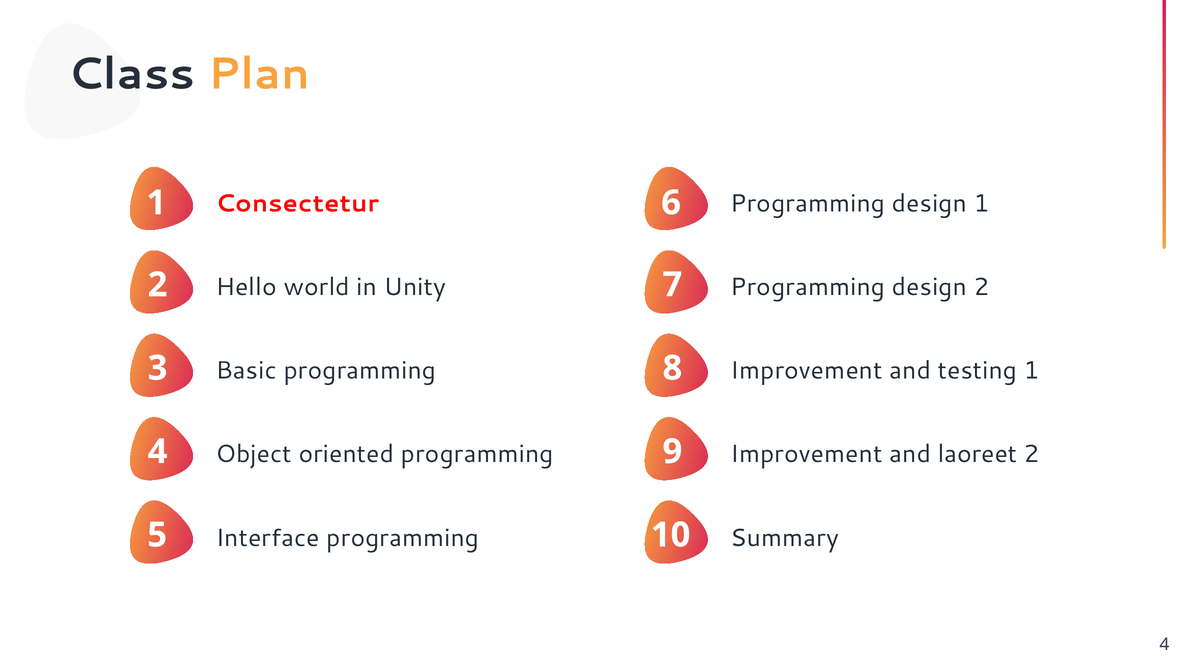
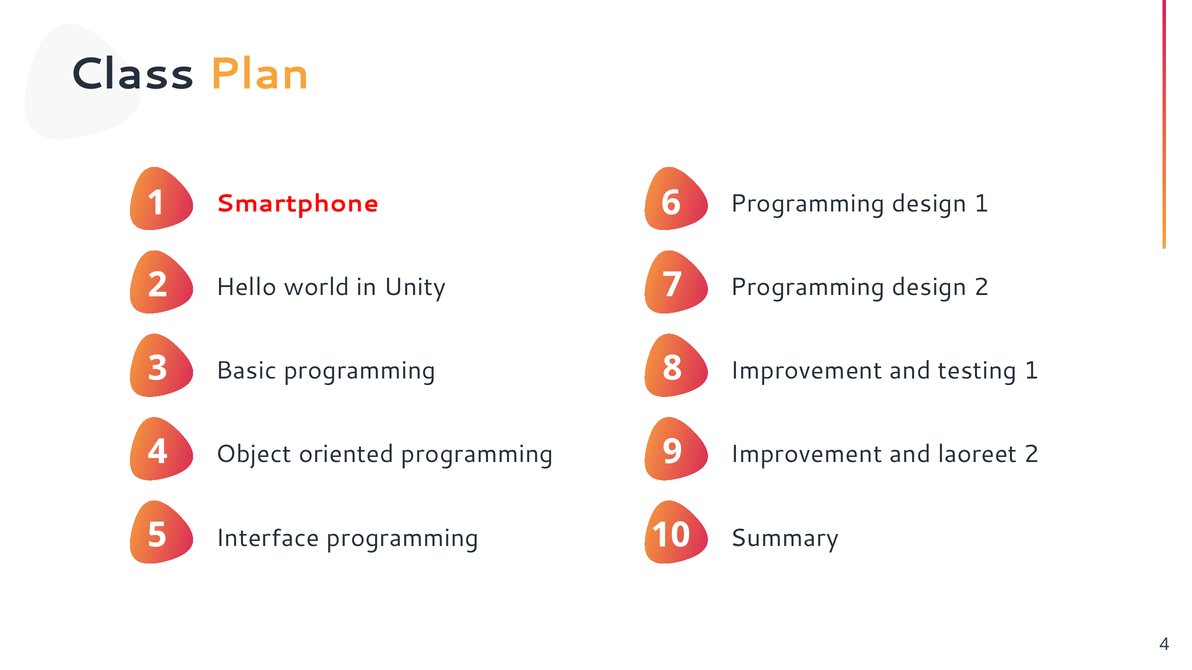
Consectetur: Consectetur -> Smartphone (297, 204)
